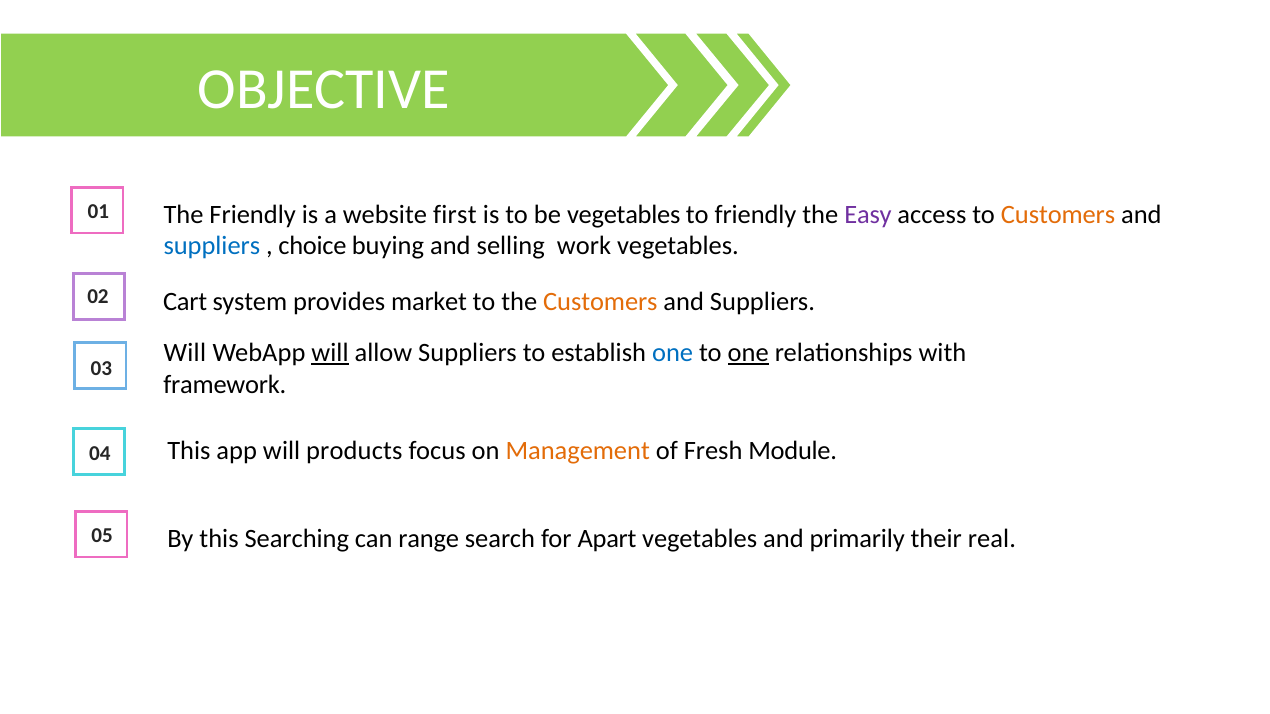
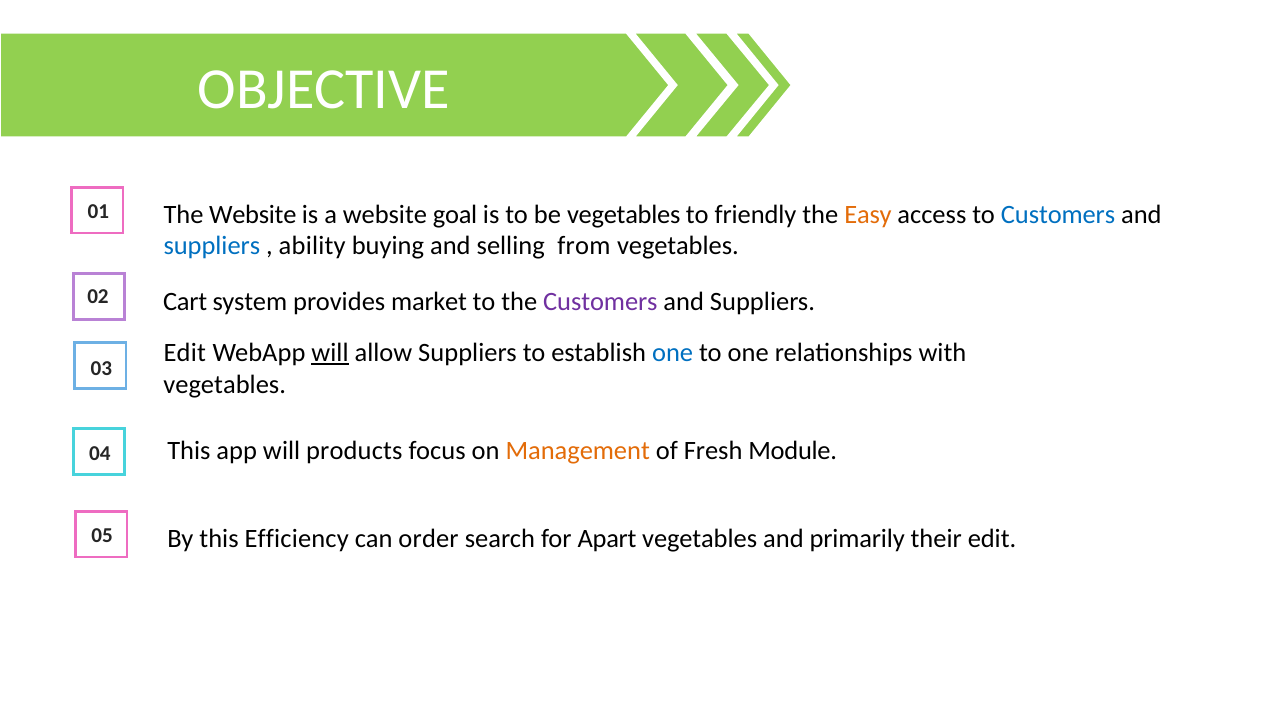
The Friendly: Friendly -> Website (253, 214)
first: first -> goal (455, 214)
Easy colour: purple -> orange (868, 214)
Customers colour: orange -> blue (1058, 214)
choice: choice -> ability (312, 246)
work: work -> from (584, 246)
Customers colour: orange -> purple (600, 302)
Will: Will -> Edit (185, 353)
one underline: present -> none (748, 353)
framework: framework -> vegetables (225, 385)
Searching: Searching -> Efficiency (297, 539)
range: range -> order (429, 539)
their real: real -> edit (992, 539)
